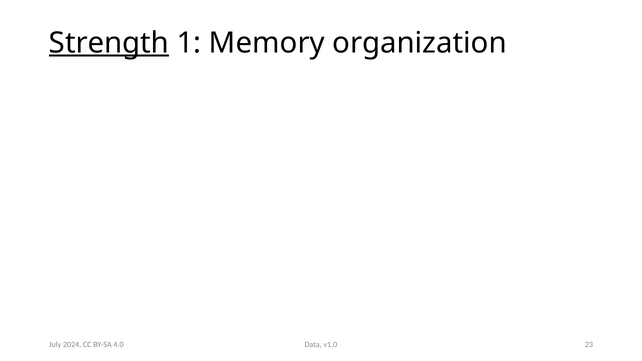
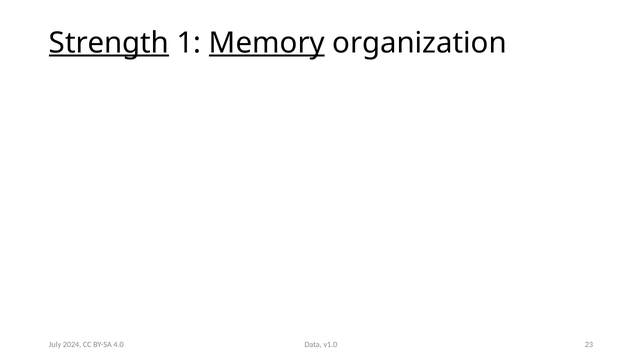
Memory underline: none -> present (267, 43)
